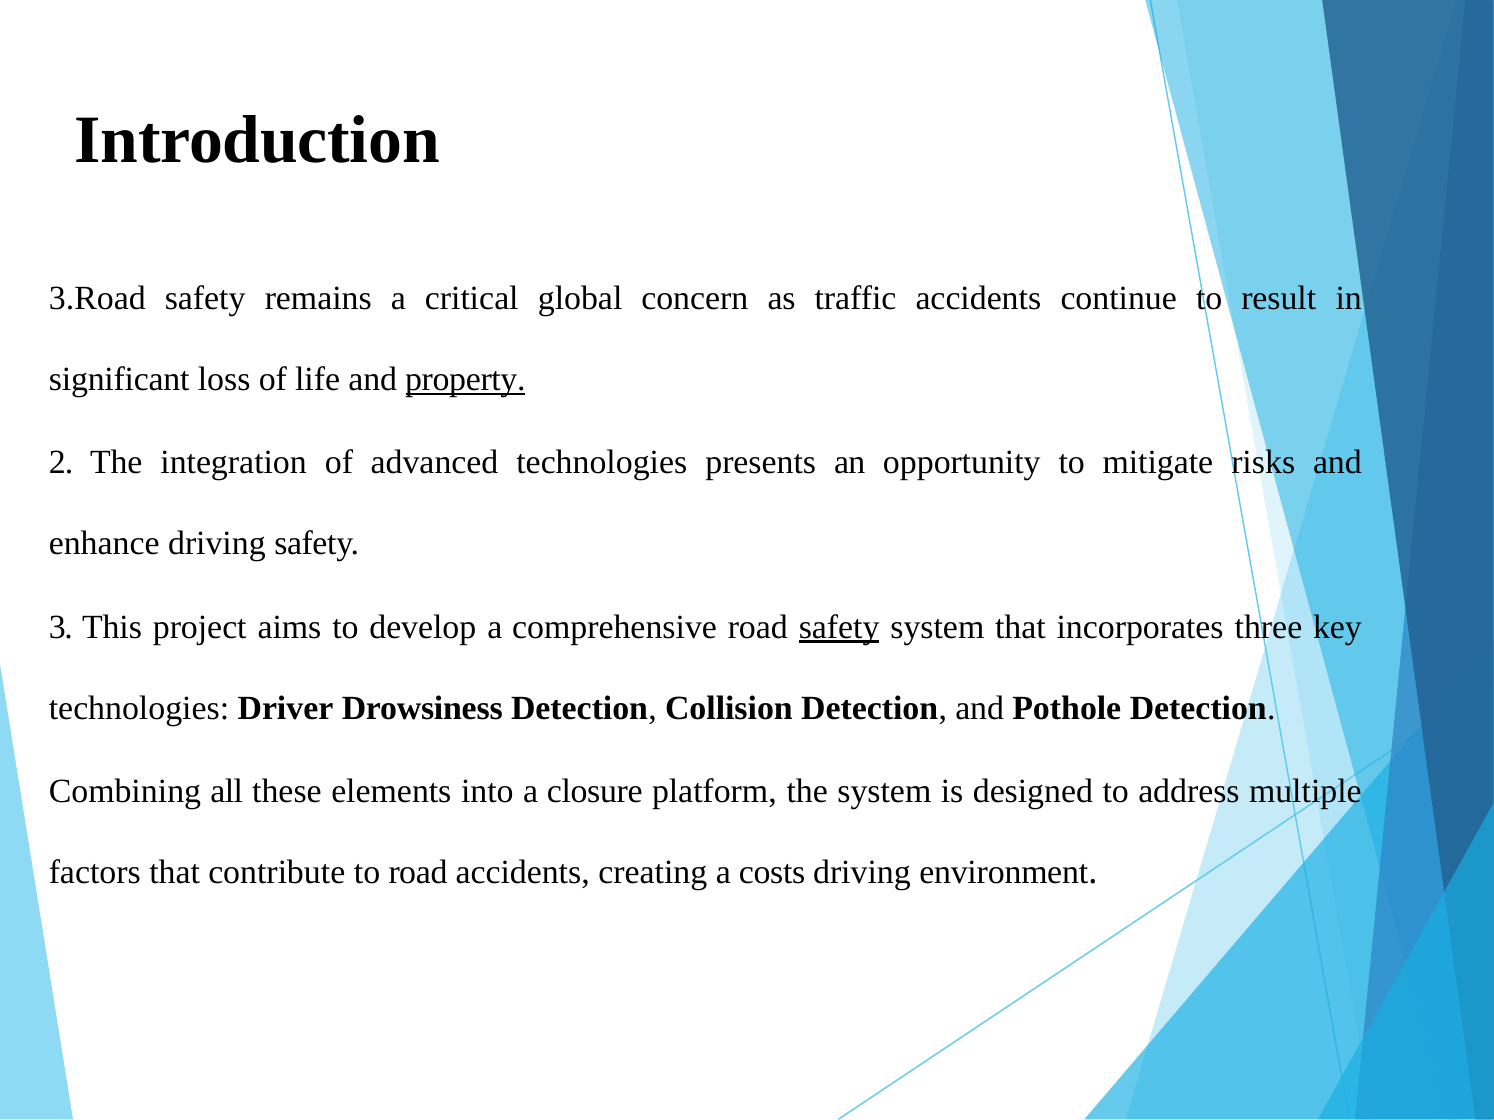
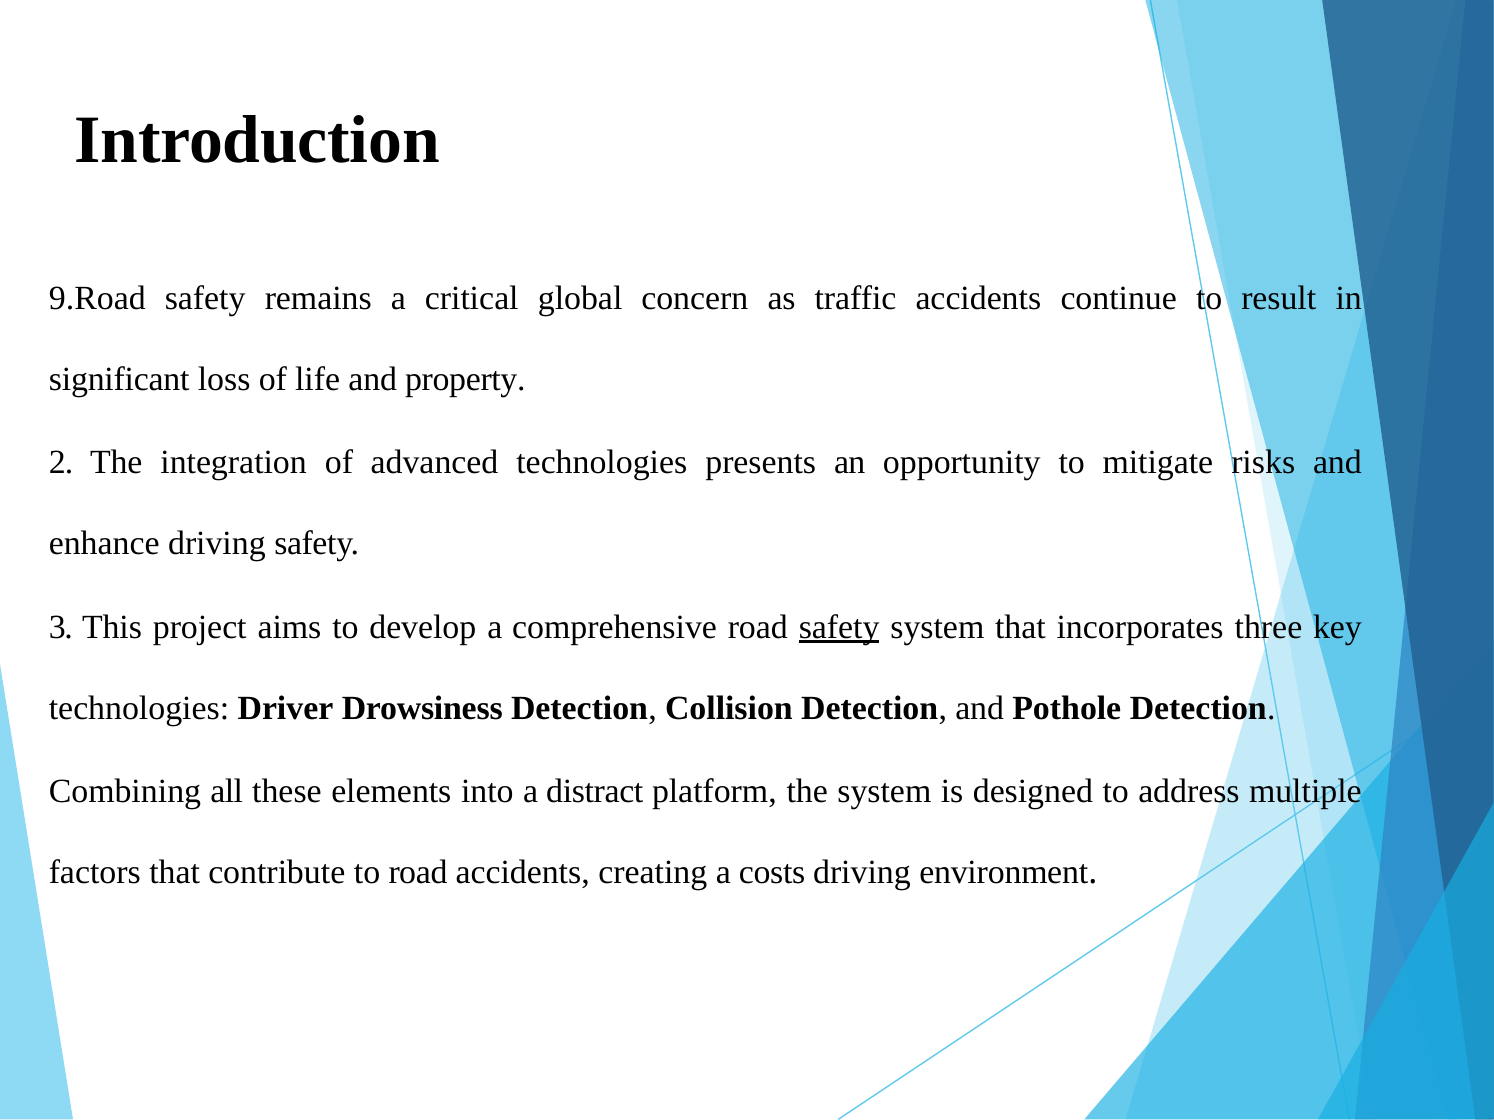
3.Road: 3.Road -> 9.Road (97, 298)
property underline: present -> none (465, 379)
closure: closure -> distract (595, 792)
